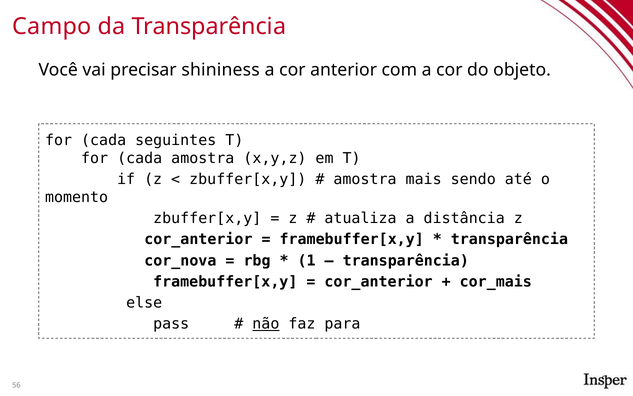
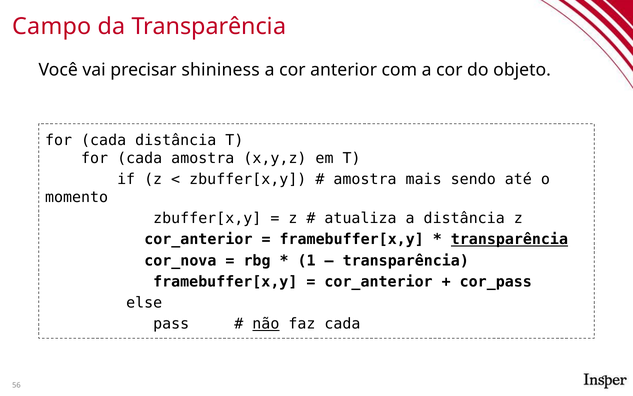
cada seguintes: seguintes -> distância (176, 140)
transparência underline: none -> present (509, 239)
cor_mais: cor_mais -> cor_pass (496, 282)
faz para: para -> cada (342, 324)
